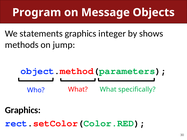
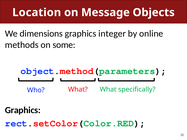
Program: Program -> Location (37, 12)
statements: statements -> dimensions (41, 34)
shows: shows -> online (151, 34)
jump: jump -> some (64, 45)
